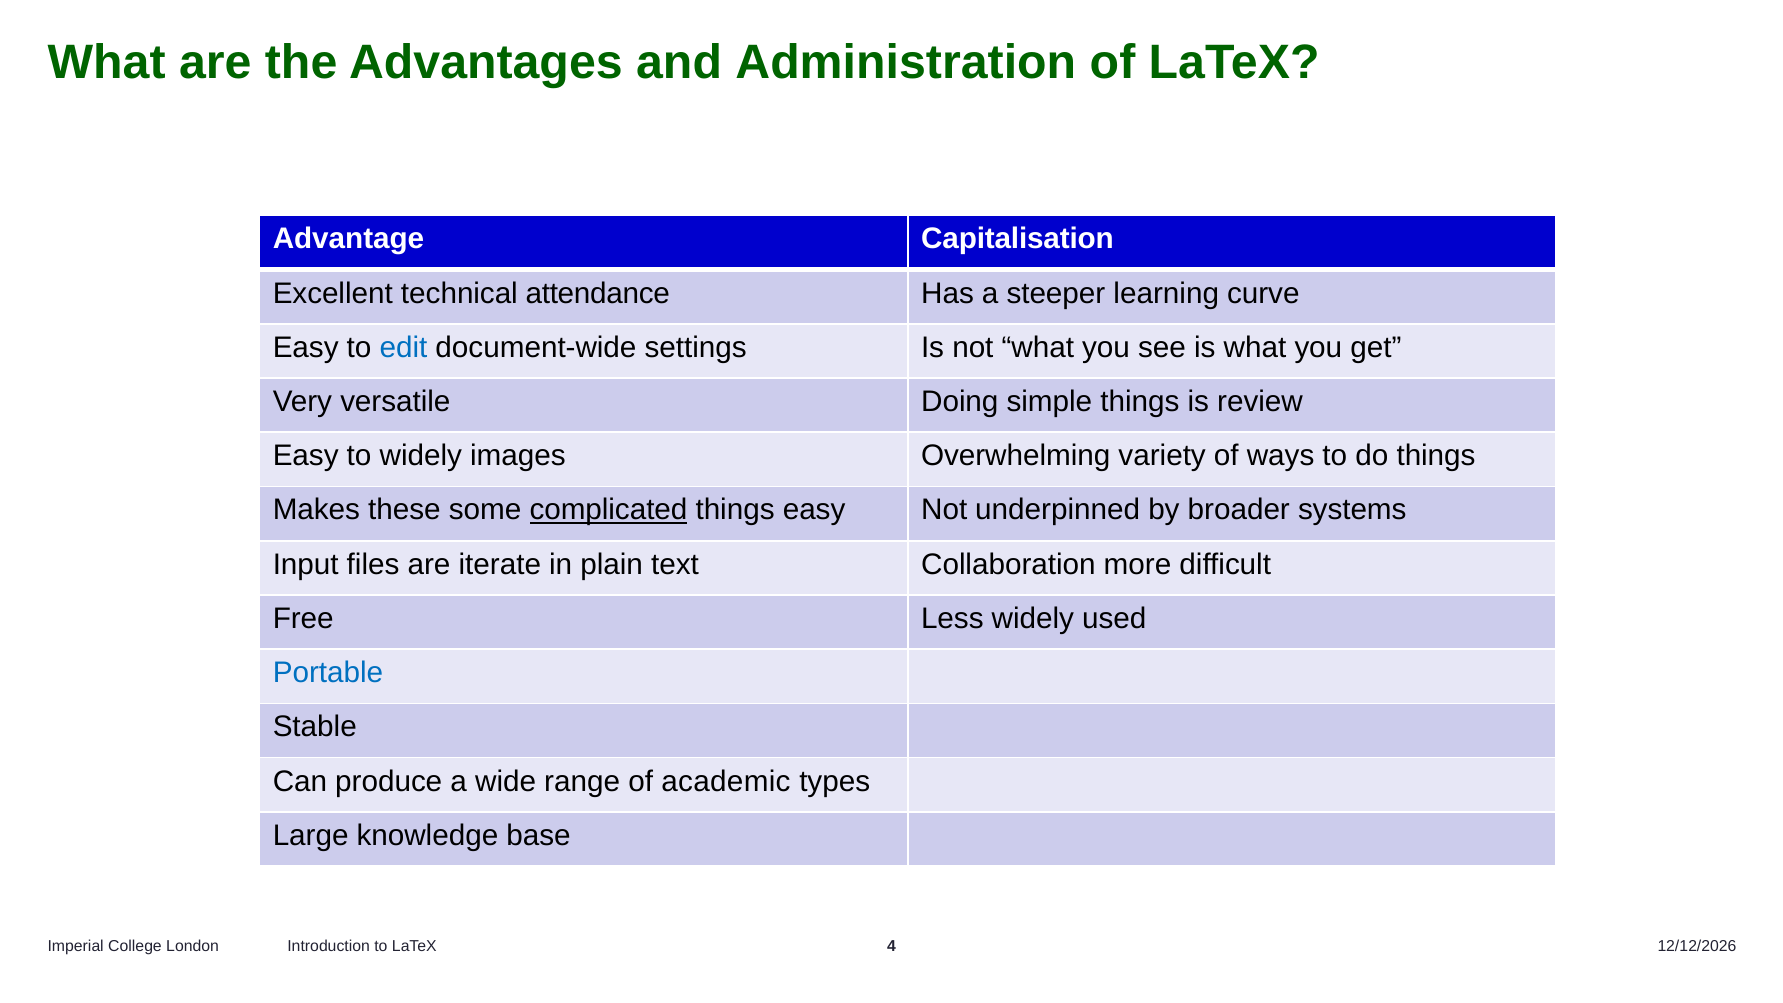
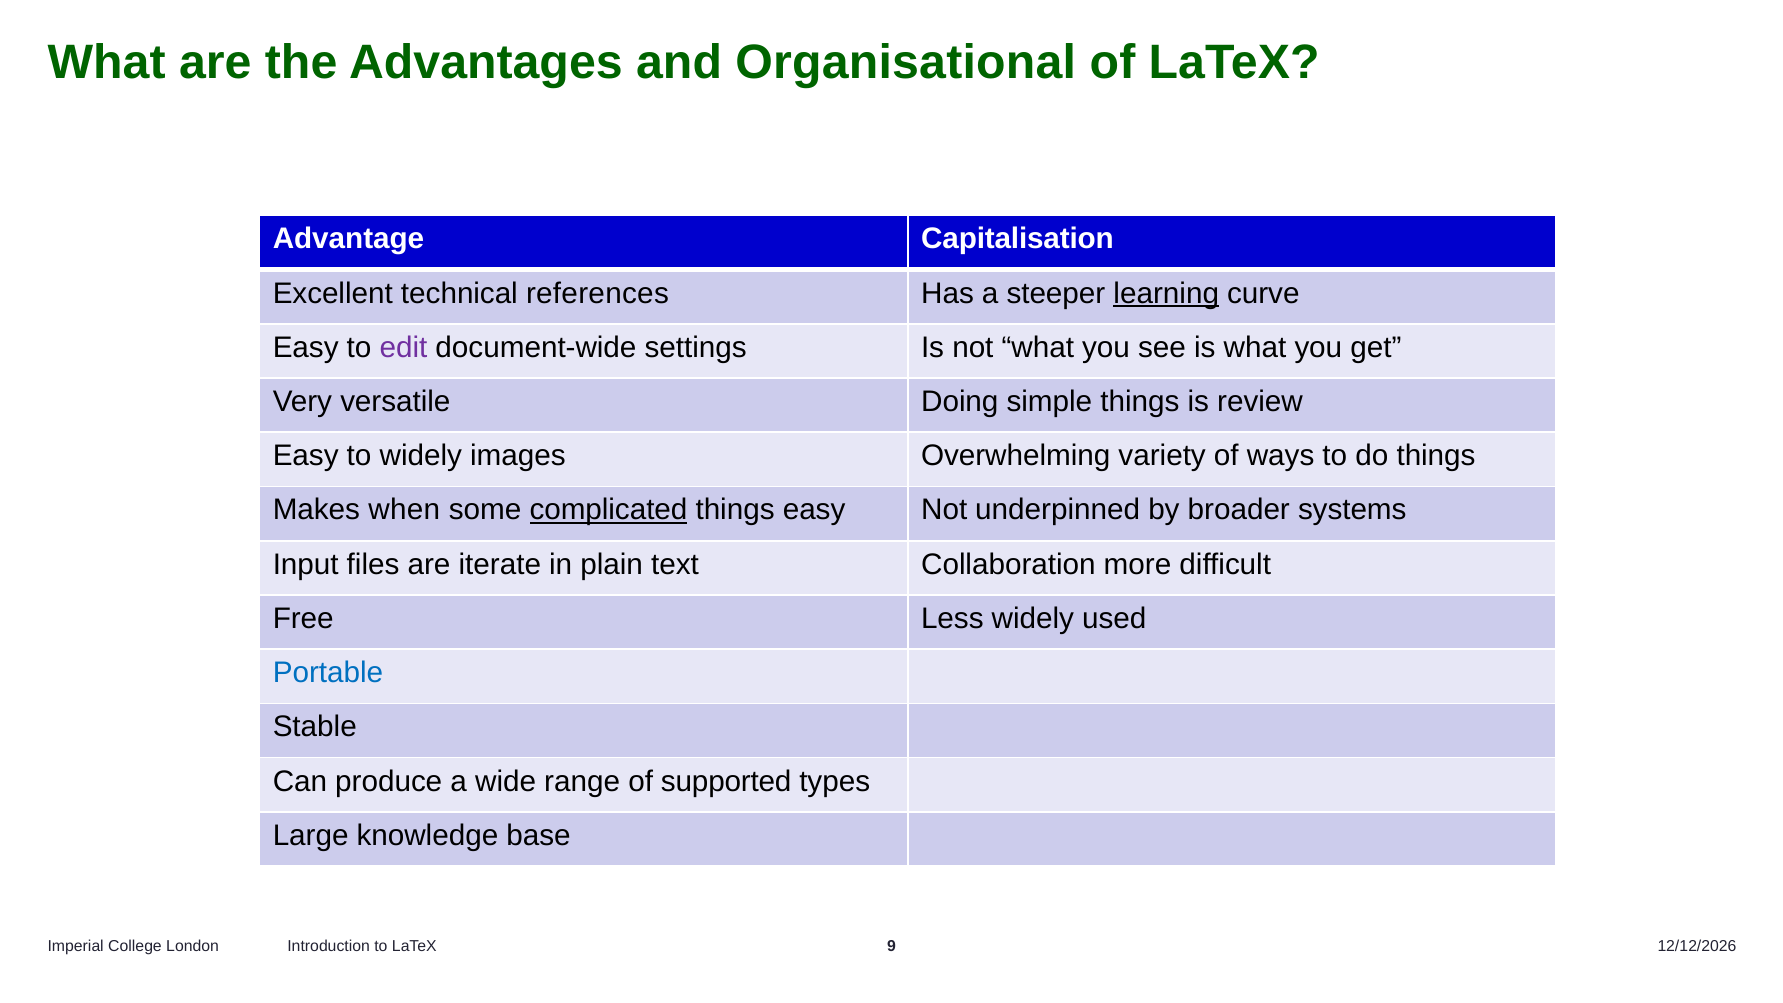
Administration: Administration -> Organisational (906, 63)
attendance: attendance -> references (597, 293)
learning underline: none -> present (1166, 293)
edit colour: blue -> purple (403, 347)
these: these -> when (404, 510)
academic: academic -> supported (726, 781)
4: 4 -> 9 (891, 947)
